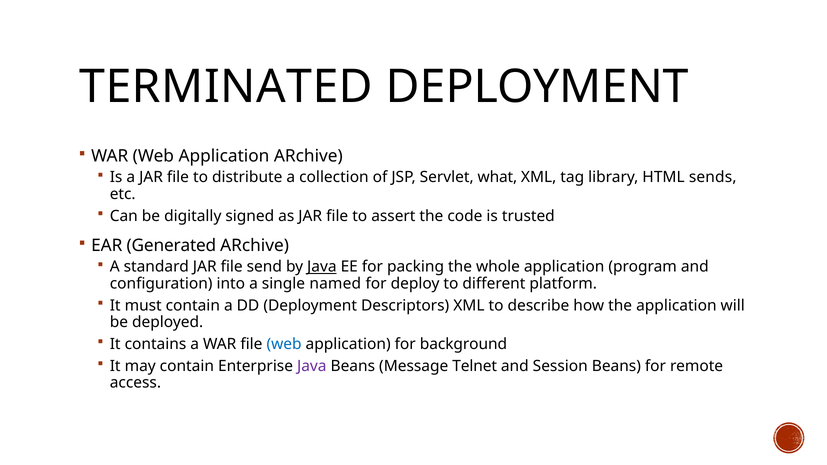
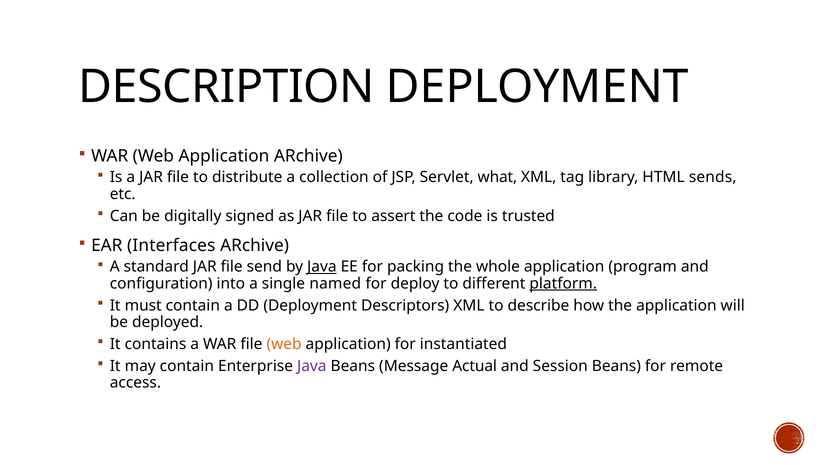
TERMINATED: TERMINATED -> DESCRIPTION (227, 87)
Generated: Generated -> Interfaces (171, 246)
platform underline: none -> present (563, 284)
web colour: blue -> orange (284, 344)
background: background -> instantiated (463, 344)
Telnet: Telnet -> Actual (475, 366)
